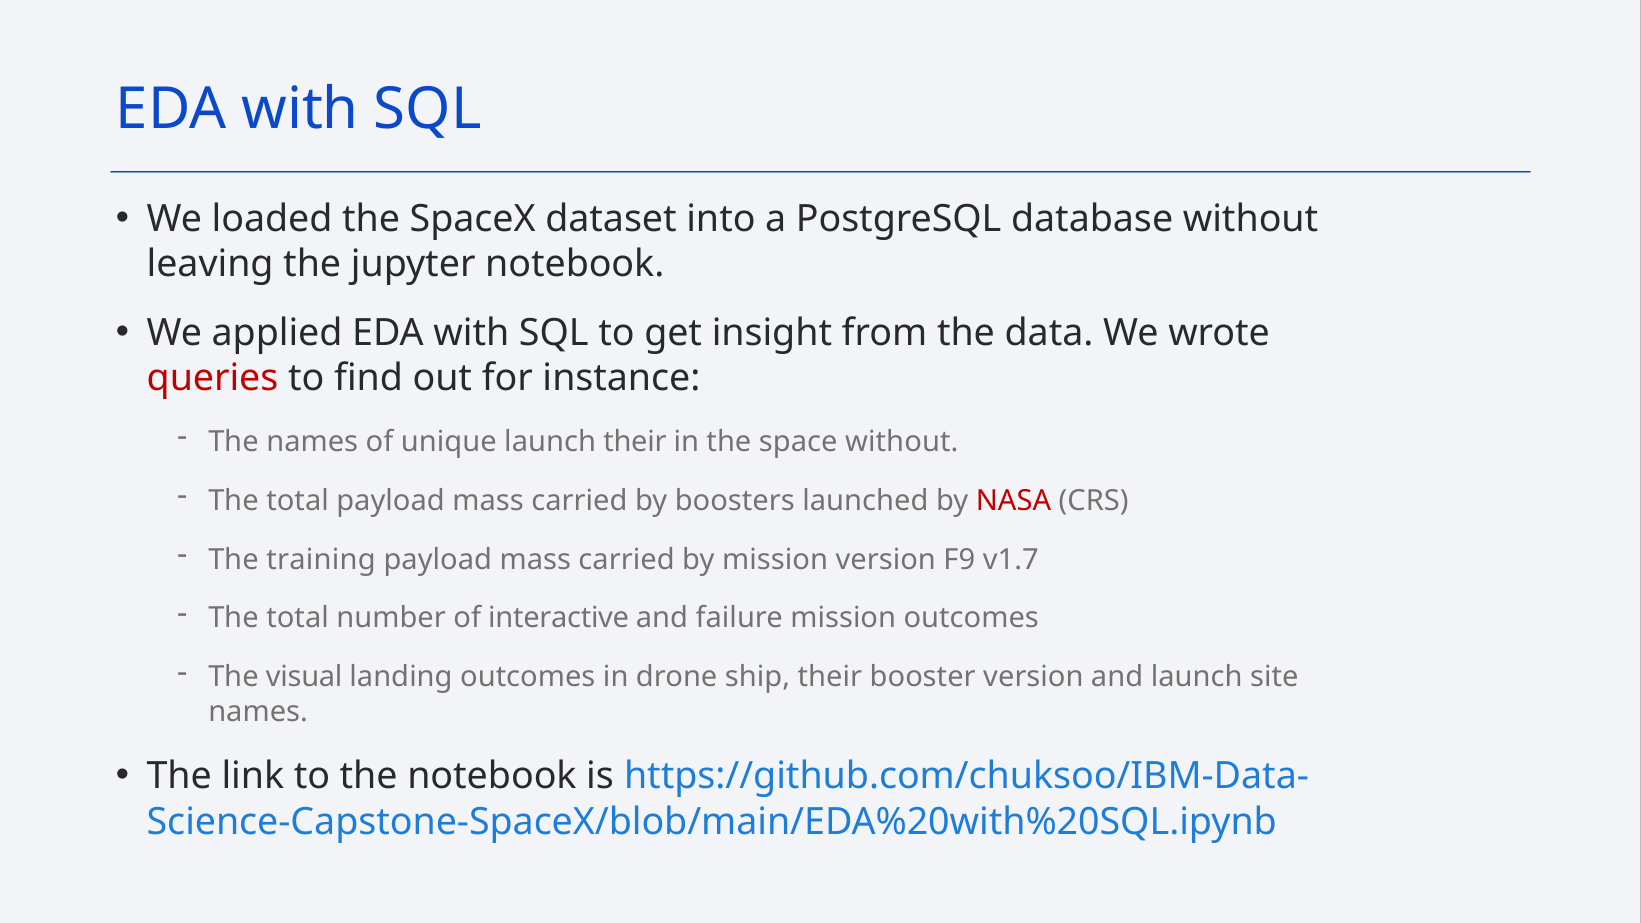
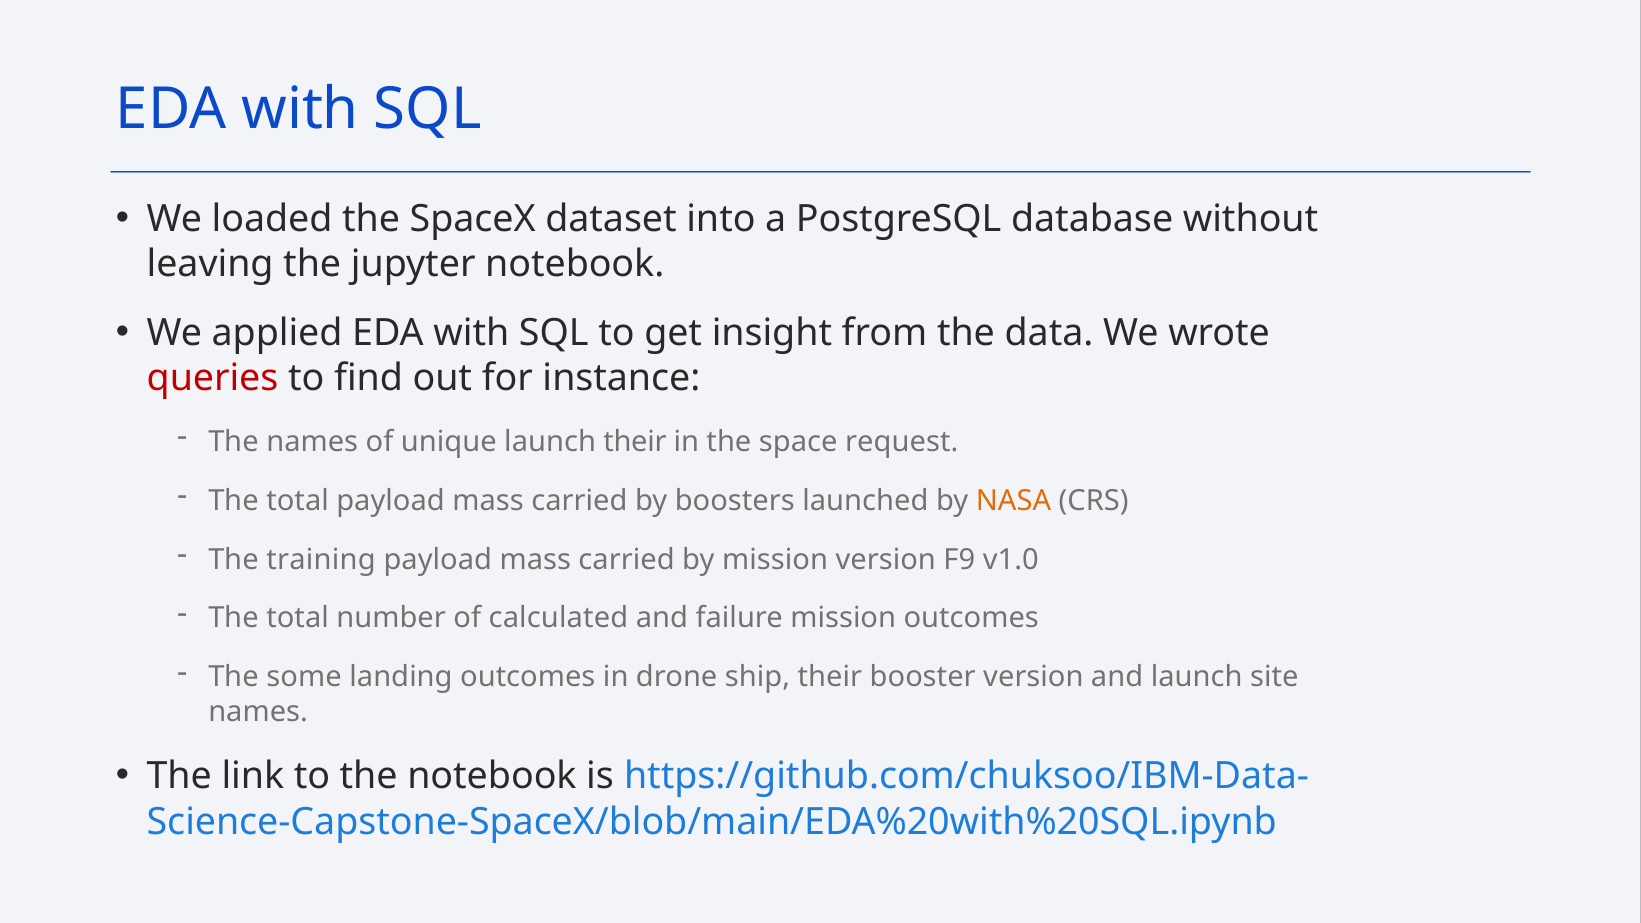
space without: without -> request (902, 442)
NASA colour: red -> orange (1013, 501)
v1.7: v1.7 -> v1.0 (1011, 560)
interactive: interactive -> calculated (558, 618)
visual: visual -> some (304, 677)
